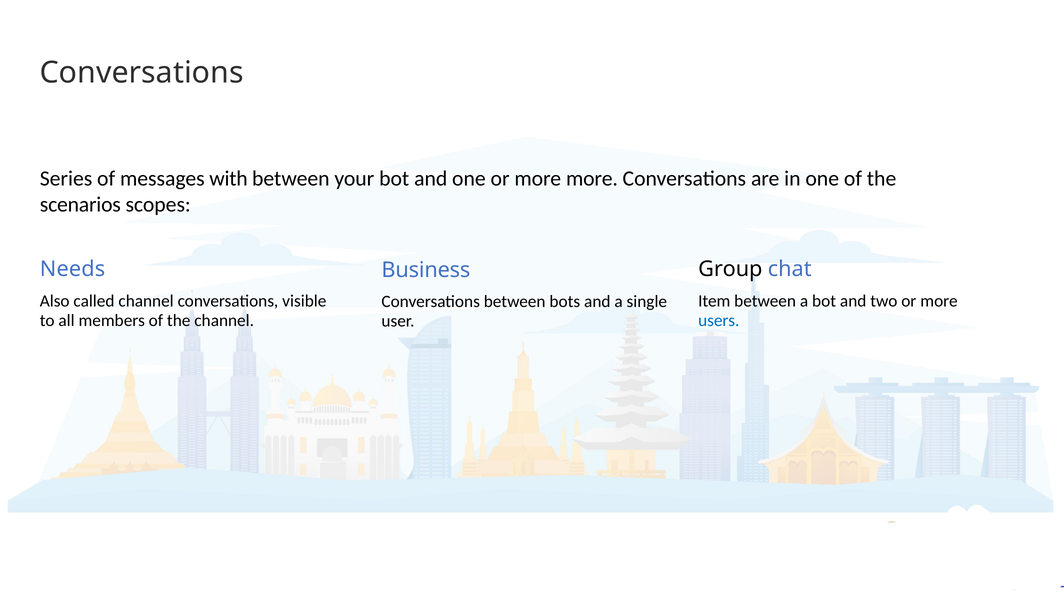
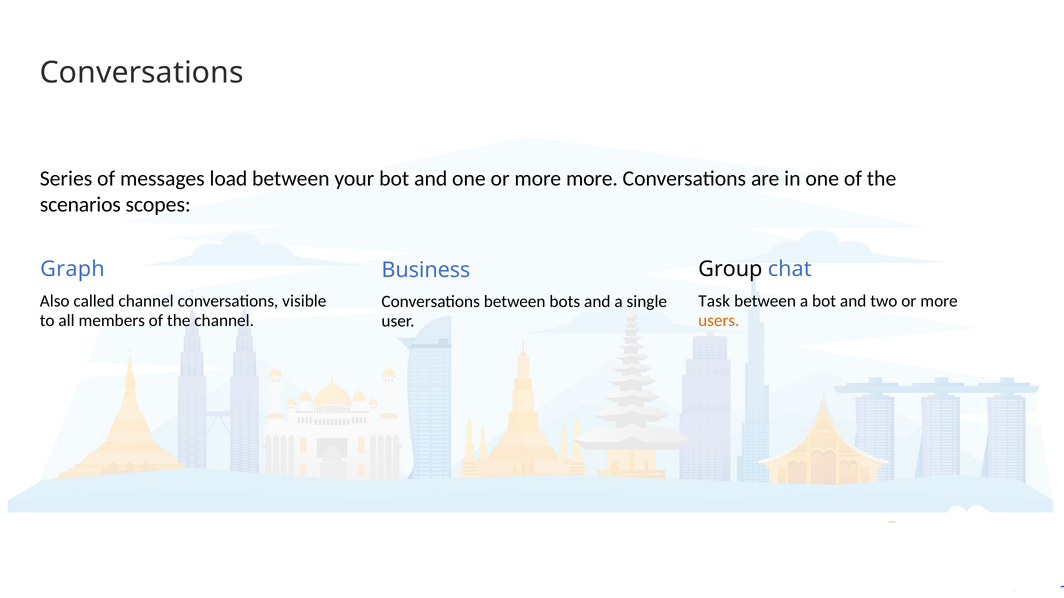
with: with -> load (228, 179)
Needs: Needs -> Graph (72, 269)
Item: Item -> Task (714, 301)
users colour: blue -> orange (719, 321)
